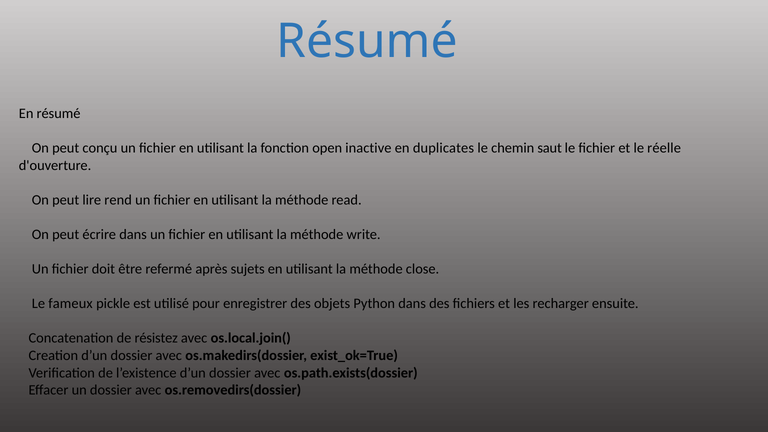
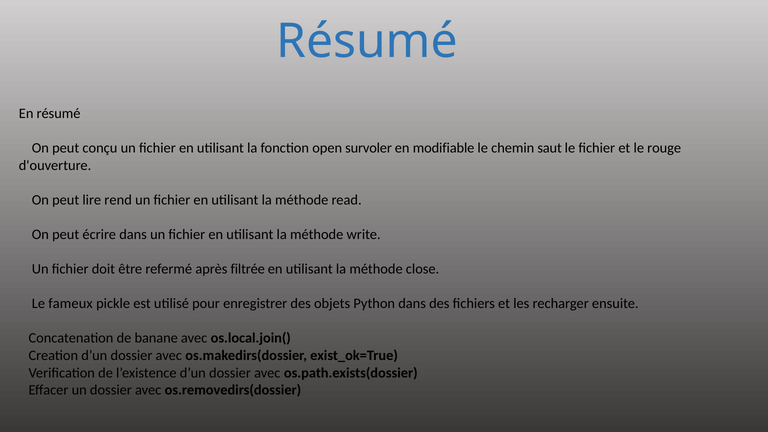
inactive: inactive -> survoler (369, 148)
duplicates: duplicates -> modifiable (444, 148)
réelle: réelle -> rouge (664, 148)
sujets: sujets -> filtrée (248, 269)
résistez: résistez -> banane (156, 338)
